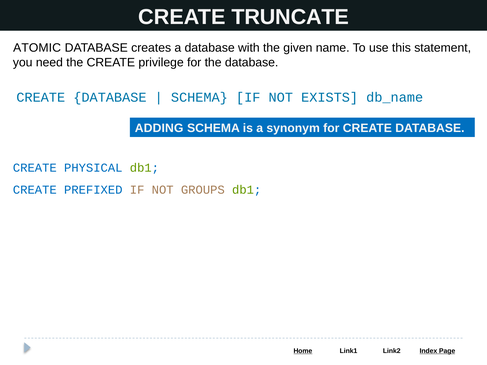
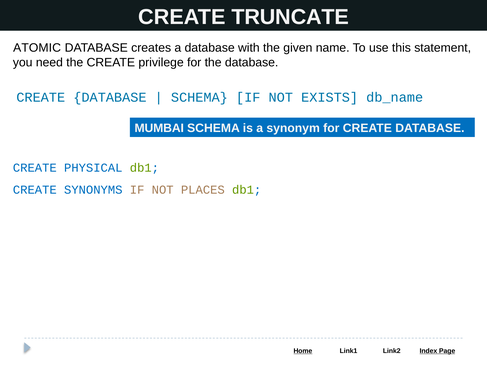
ADDING: ADDING -> MUMBAI (159, 128)
PREFIXED: PREFIXED -> SYNONYMS (93, 190)
GROUPS: GROUPS -> PLACES (203, 190)
